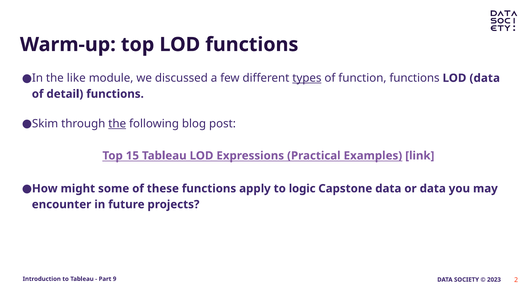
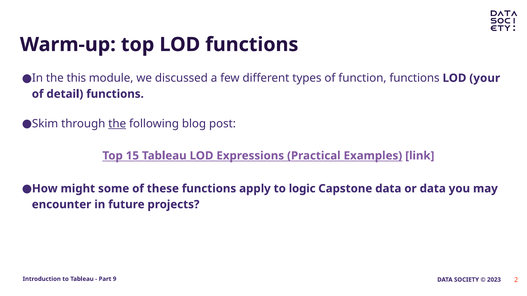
like: like -> this (76, 78)
types underline: present -> none (307, 78)
LOD data: data -> your (485, 78)
